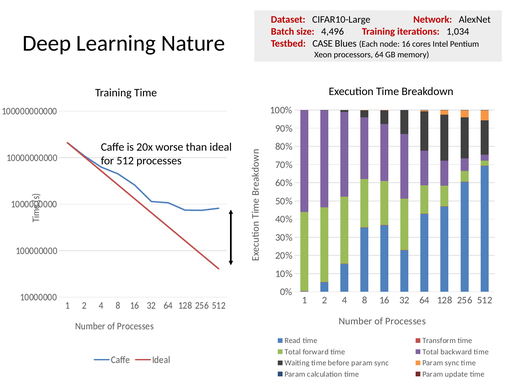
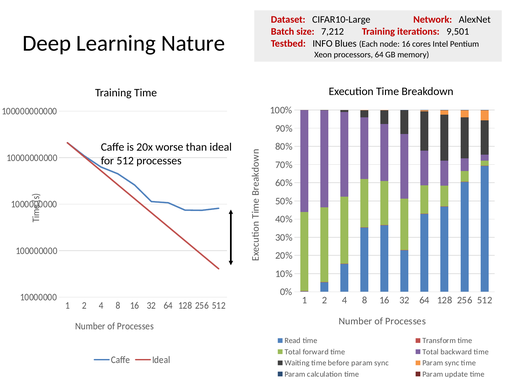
4,496: 4,496 -> 7,212 (333, 32)
1,034: 1,034 -> 9,501 (458, 32)
CASE: CASE -> INFO (323, 44)
